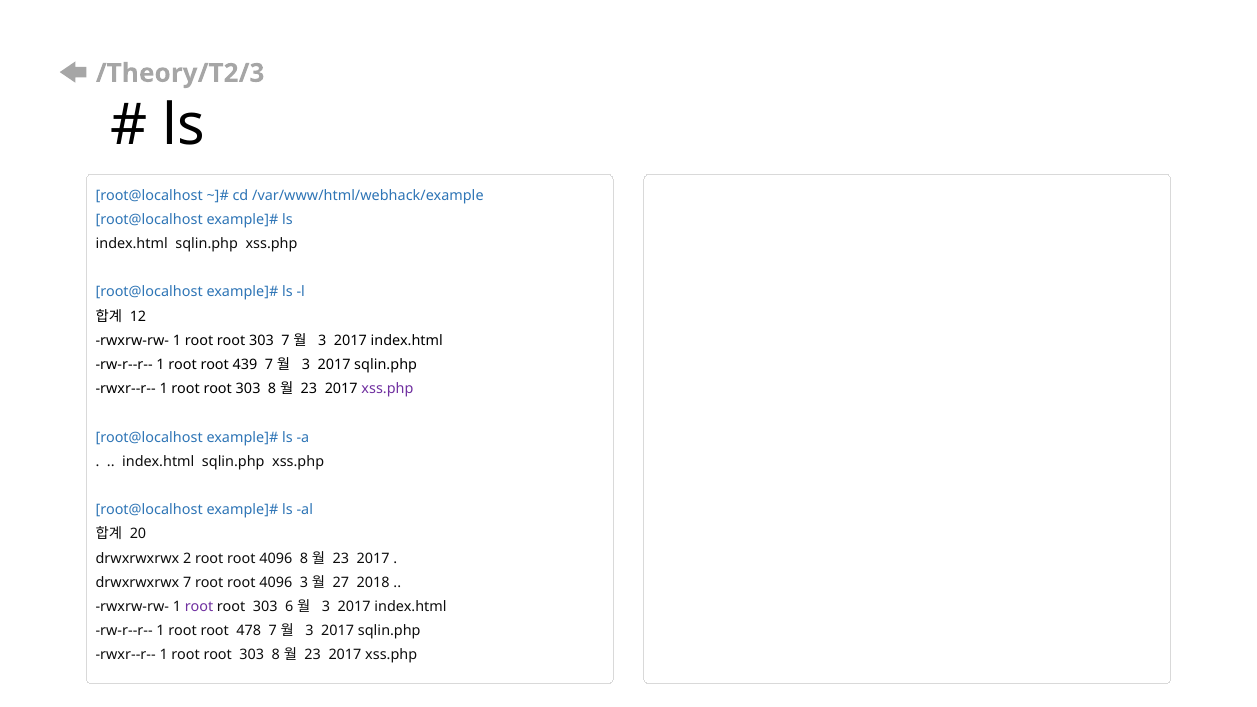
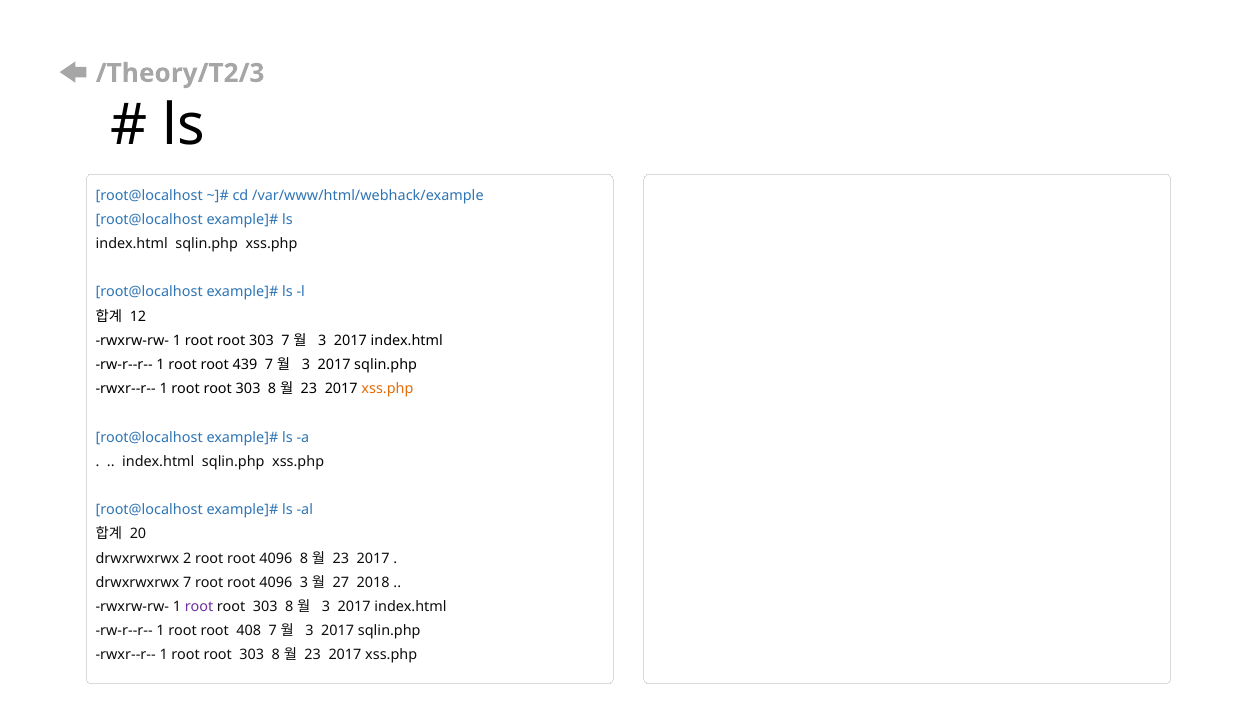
xss.php colour: purple -> orange (387, 389)
6: 6 -> 8 (289, 607)
478: 478 -> 408 (249, 631)
